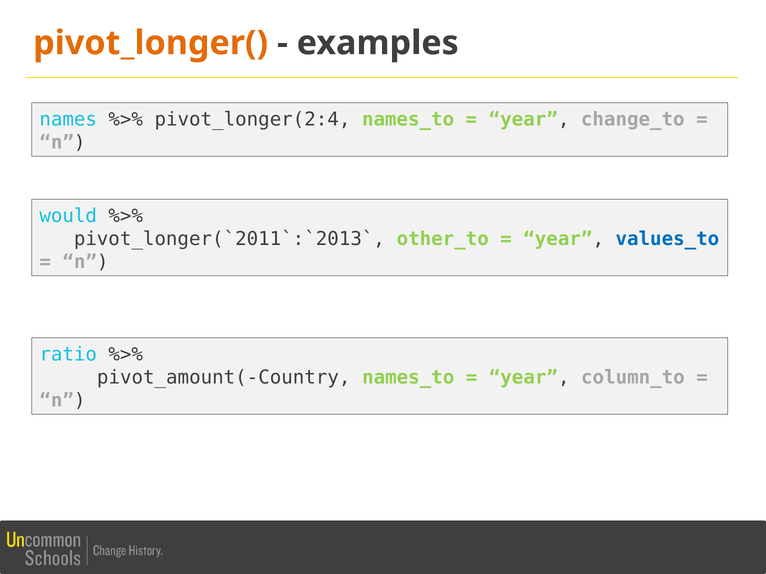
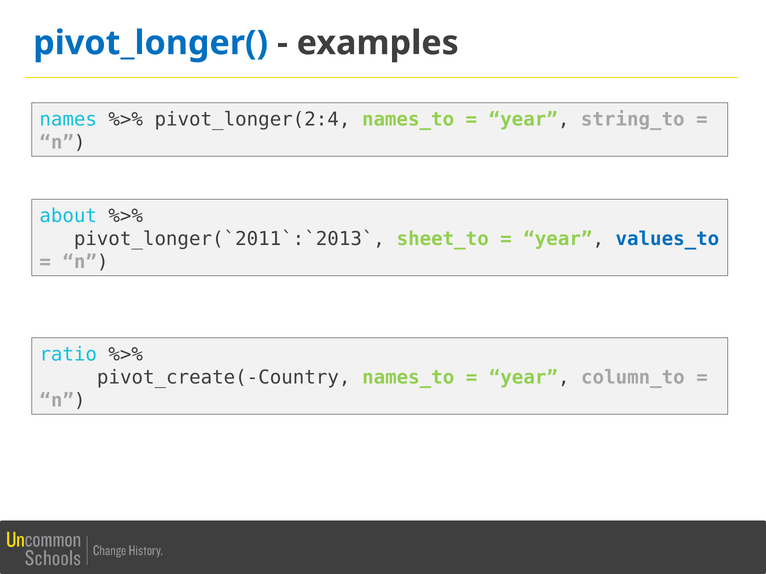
pivot_longer( colour: orange -> blue (151, 43)
change_to: change_to -> string_to (633, 120)
would: would -> about (68, 216)
other_to: other_to -> sheet_to (443, 239)
pivot_amount(-Country: pivot_amount(-Country -> pivot_create(-Country (224, 378)
